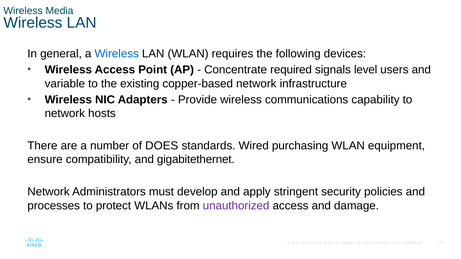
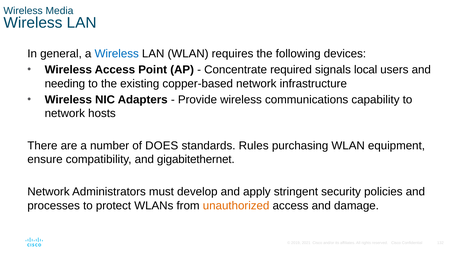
level: level -> local (366, 70)
variable: variable -> needing (65, 84)
Wired: Wired -> Rules (254, 146)
unauthorized colour: purple -> orange (236, 206)
